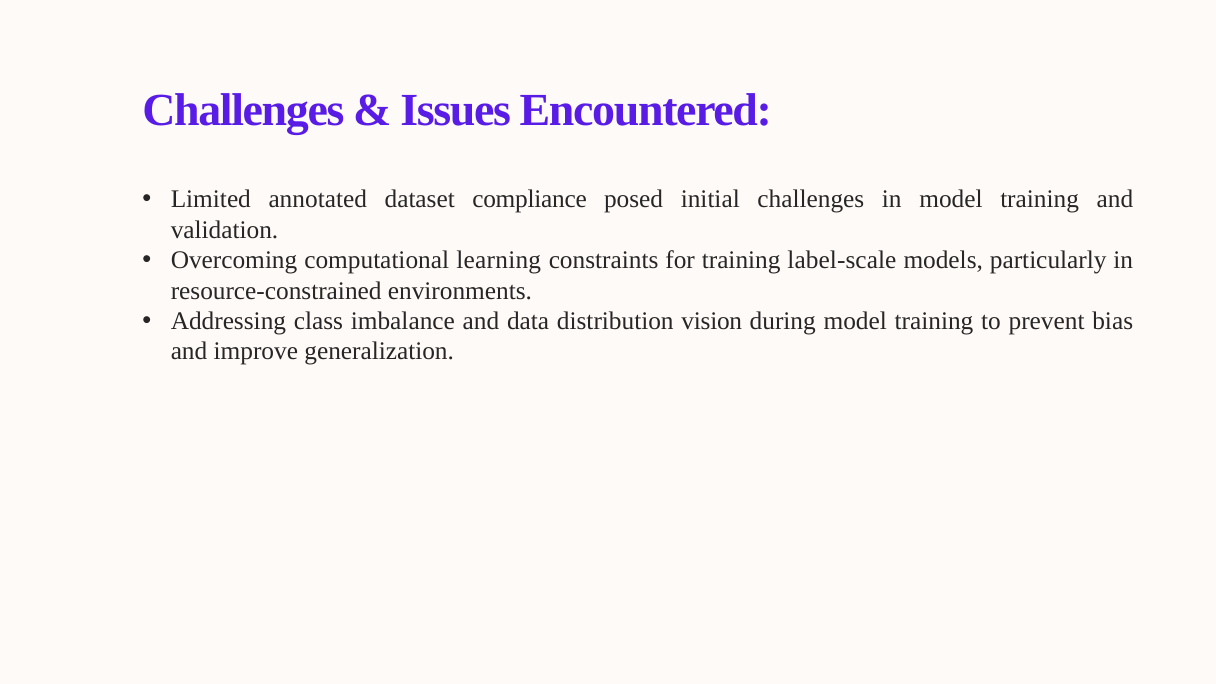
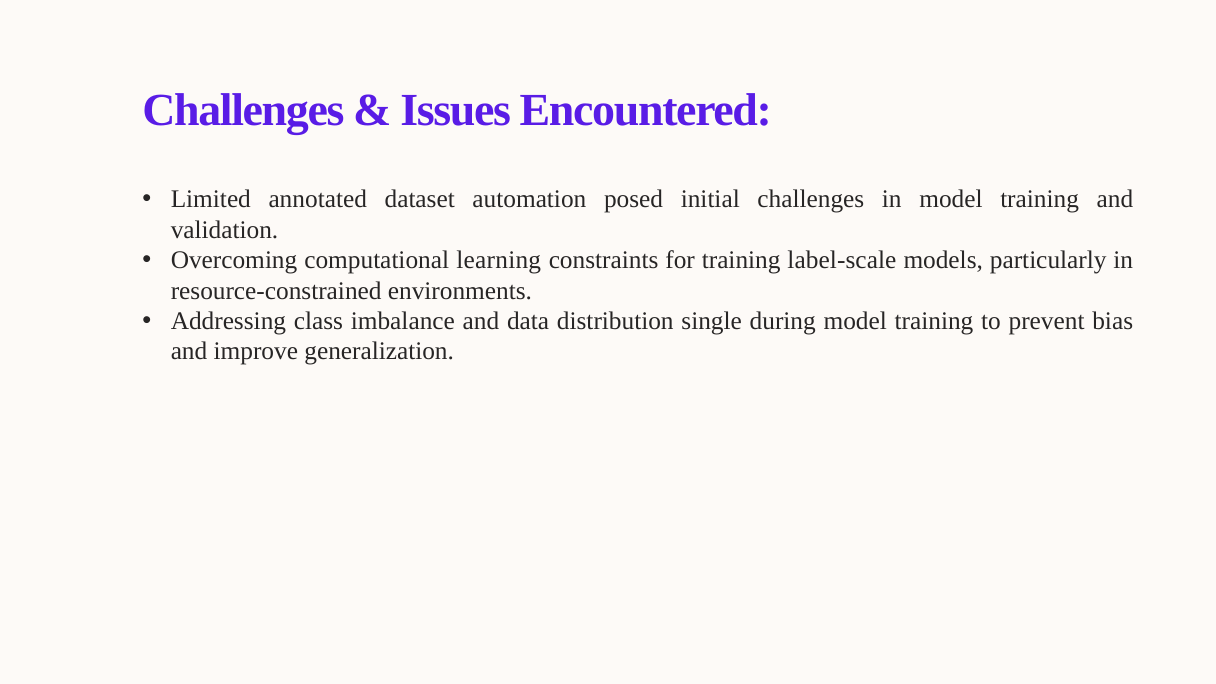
compliance: compliance -> automation (529, 200)
vision: vision -> single (712, 321)
